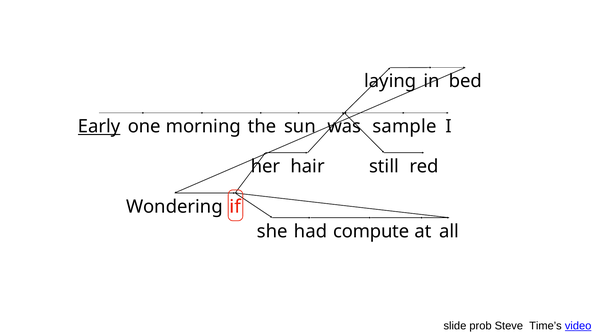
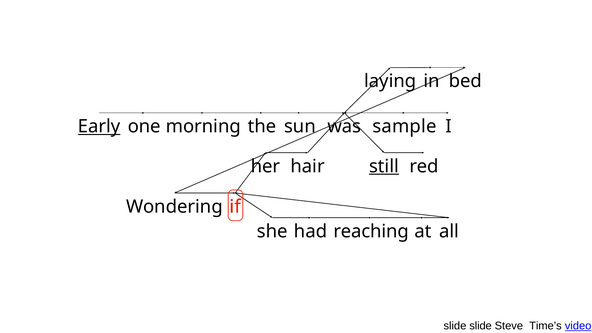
still underline: none -> present (384, 166)
compute: compute -> reaching (371, 231)
slide prob: prob -> slide (481, 326)
